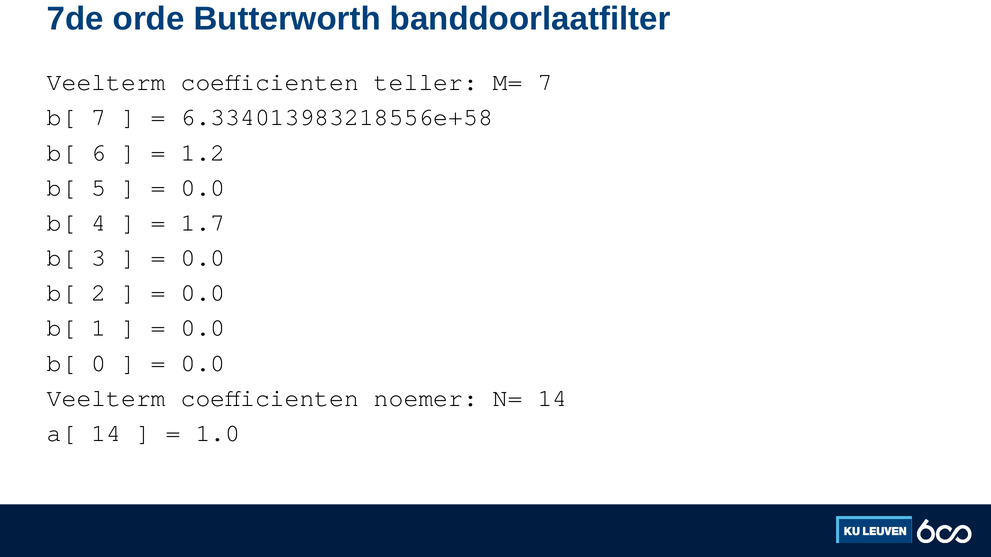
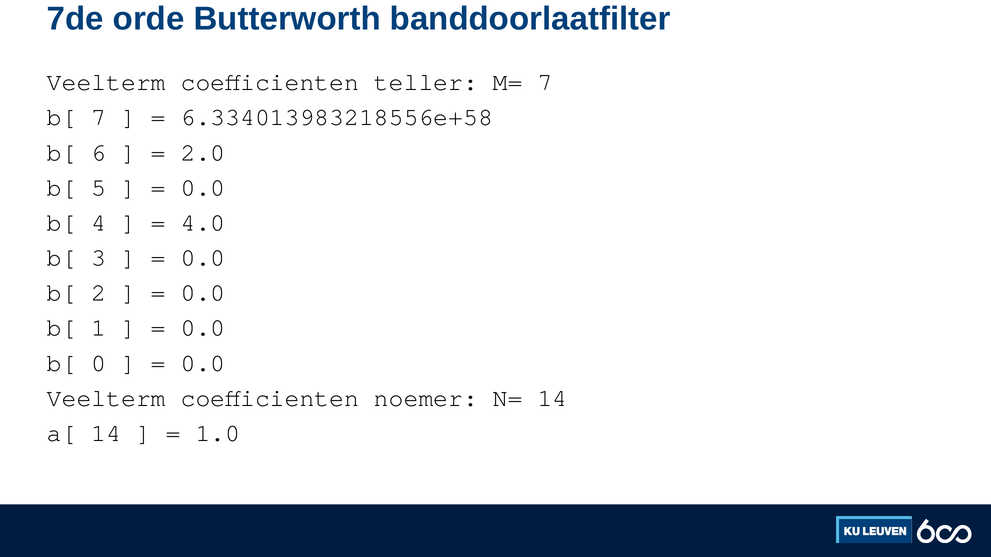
1.2: 1.2 -> 2.0 (203, 152)
1.7: 1.7 -> 4.0 (203, 223)
